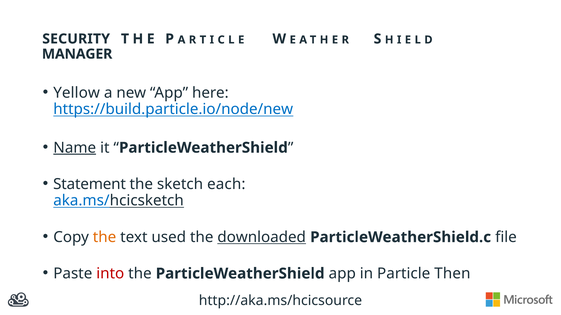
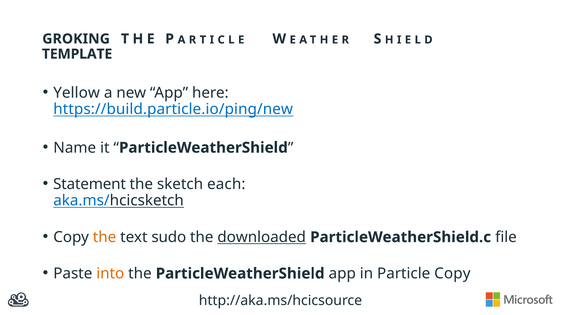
SECURITY: SECURITY -> GROKING (76, 39)
MANAGER: MANAGER -> TEMPLATE (77, 54)
https://build.particle.io/node/new: https://build.particle.io/node/new -> https://build.particle.io/ping/new (173, 109)
Name underline: present -> none (75, 148)
used: used -> sudo (169, 238)
into colour: red -> orange (110, 274)
Particle Then: Then -> Copy (452, 274)
